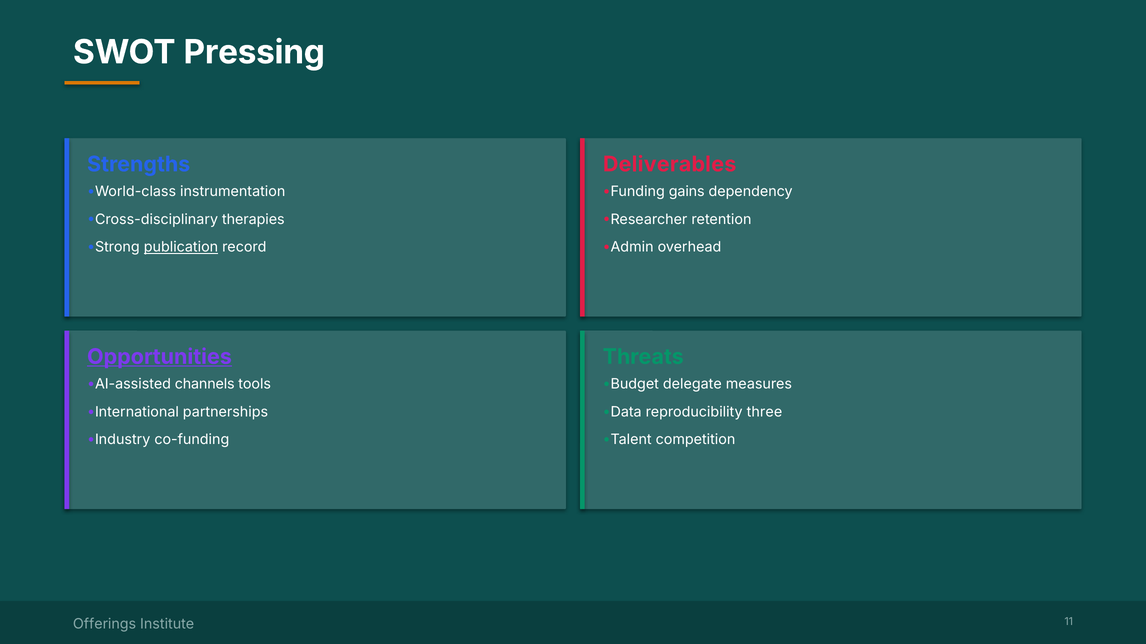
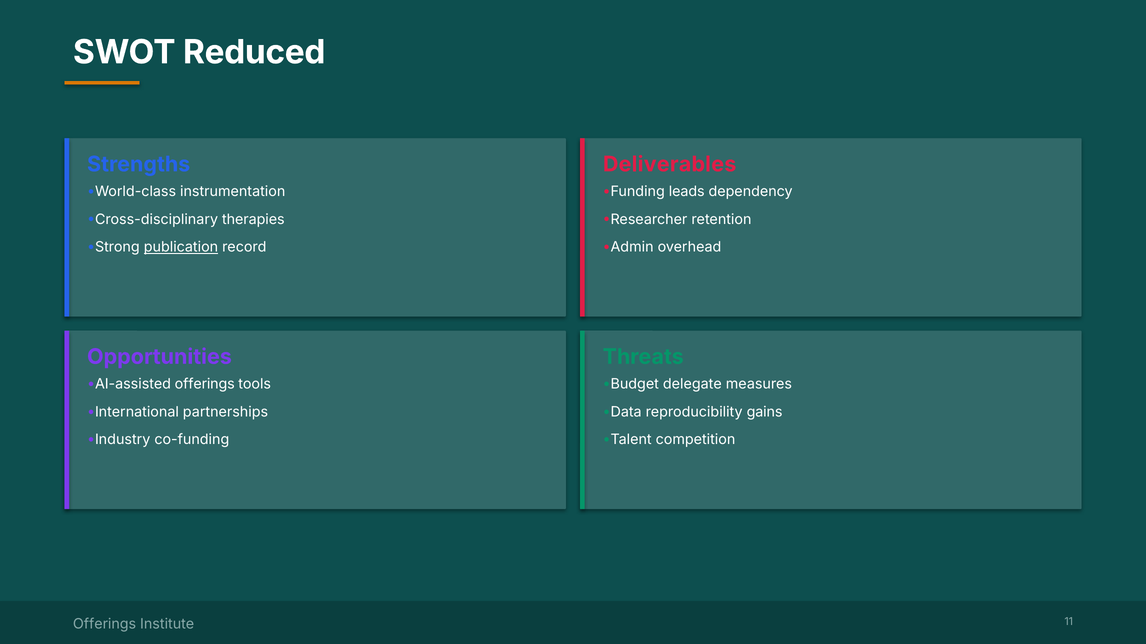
Pressing: Pressing -> Reduced (254, 52)
gains: gains -> leads (687, 192)
Opportunities underline: present -> none (159, 357)
AI-assisted channels: channels -> offerings (205, 384)
three: three -> gains (765, 412)
